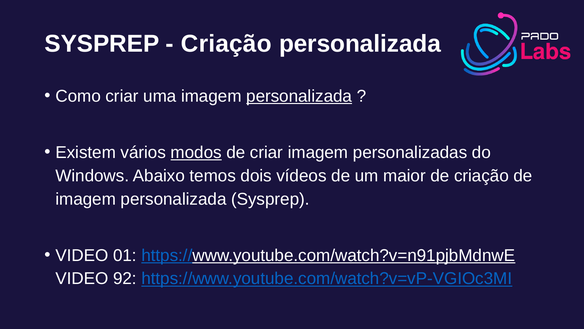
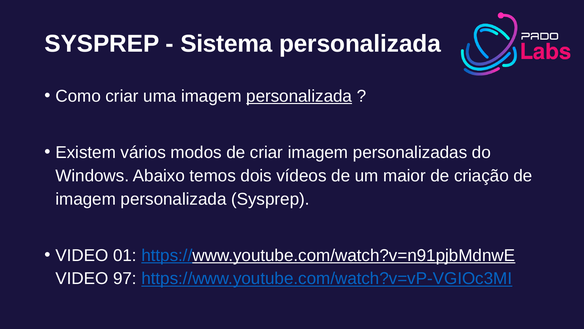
Criação: Criação -> Sistema (226, 44)
modos underline: present -> none (196, 152)
92: 92 -> 97 (125, 278)
